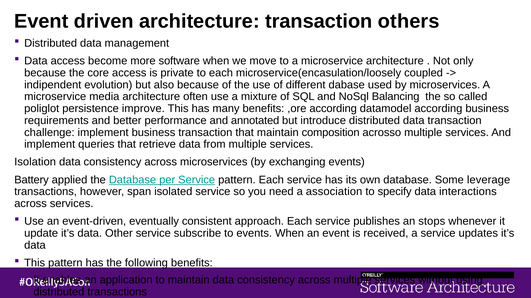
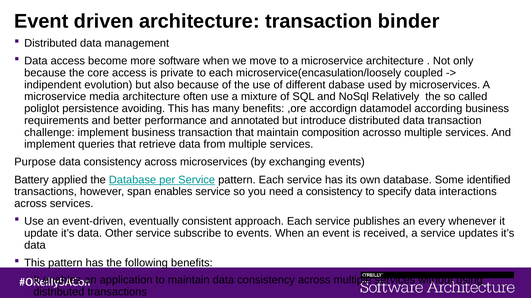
others: others -> binder (409, 21)
Balancing: Balancing -> Relatively (396, 97)
improve: improve -> avoiding (143, 109)
,ore according: according -> accordign (333, 109)
Isolation: Isolation -> Purpose (35, 162)
leverage: leverage -> identified (489, 180)
span isolated: isolated -> enables (173, 192)
a association: association -> consistency (334, 192)
stops: stops -> every (432, 222)
